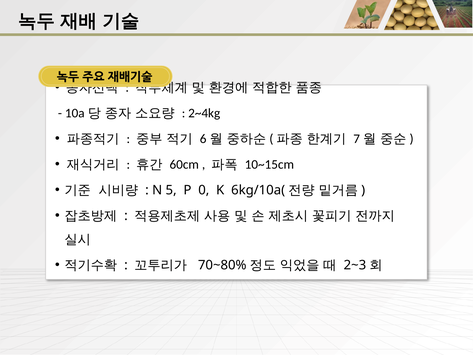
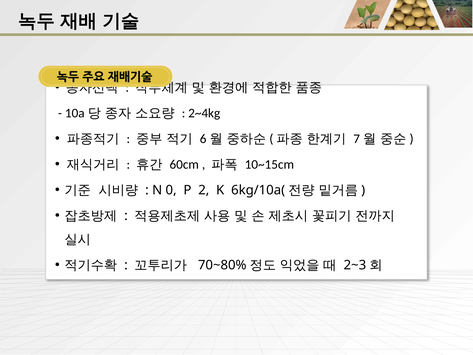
5: 5 -> 0 (171, 190)
0: 0 -> 2 (204, 190)
